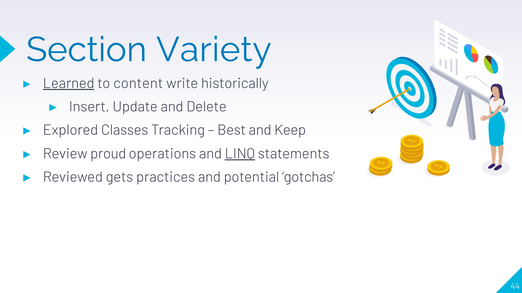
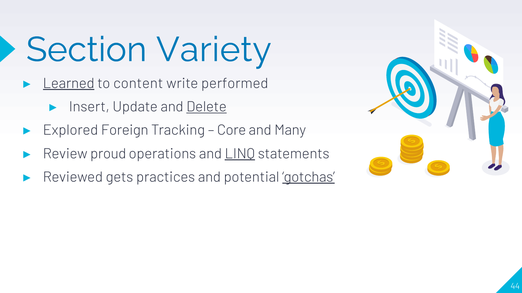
historically: historically -> performed (235, 83)
Delete underline: none -> present (207, 107)
Classes: Classes -> Foreign (125, 130)
Best: Best -> Core (232, 130)
Keep: Keep -> Many (290, 130)
gotchas underline: none -> present (309, 177)
